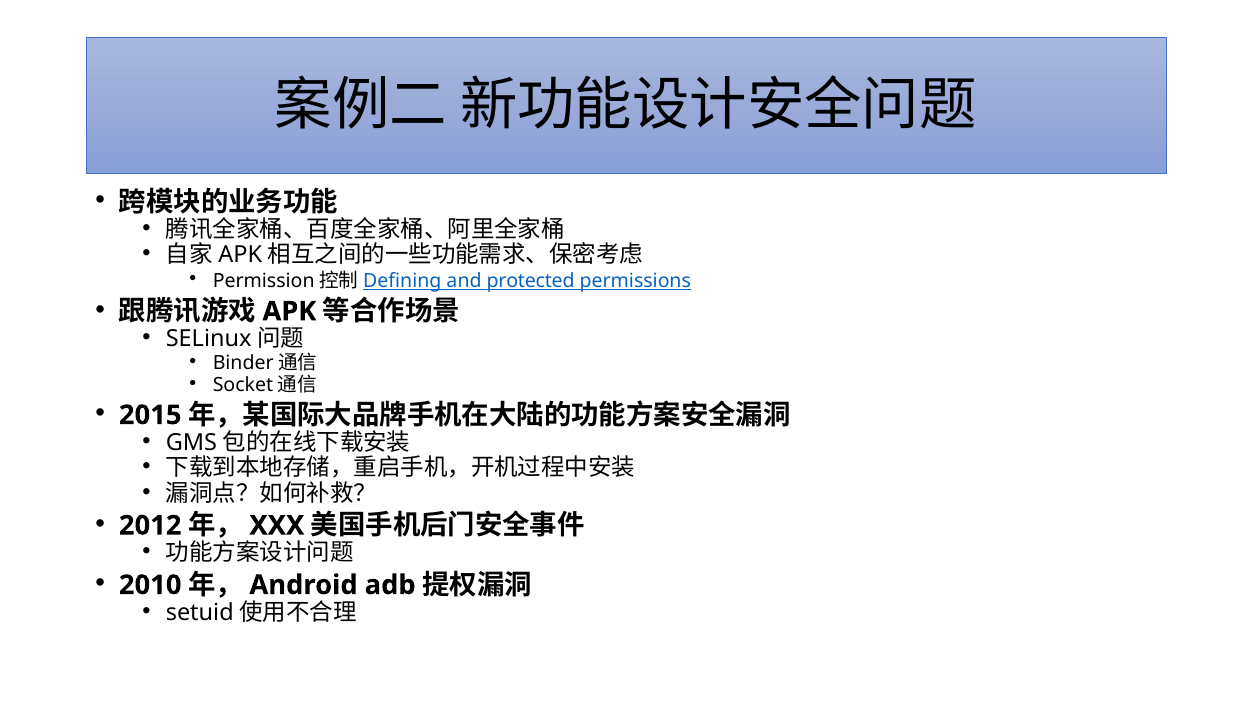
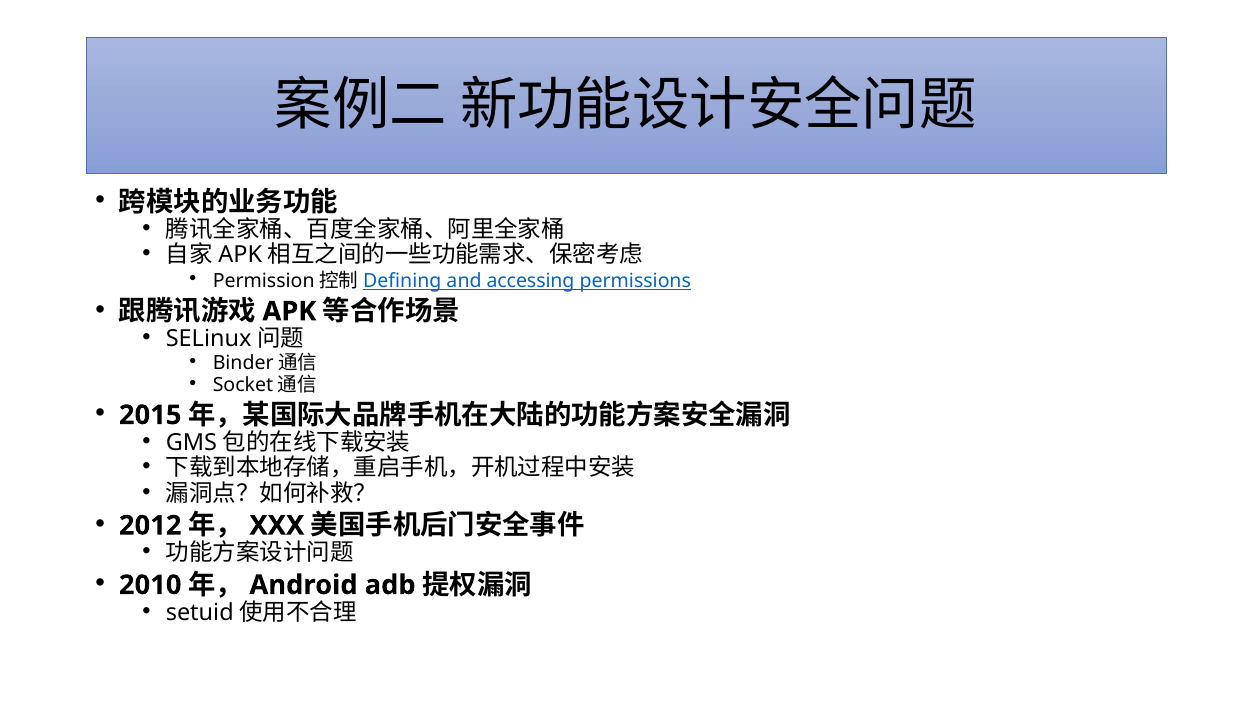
protected: protected -> accessing (531, 281)
